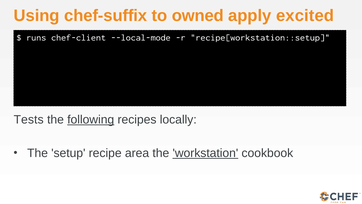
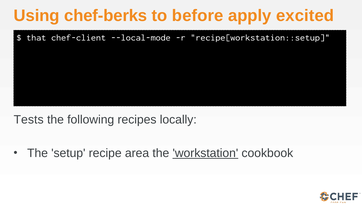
chef-suffix: chef-suffix -> chef-berks (106, 16)
owned: owned -> before (198, 16)
runs: runs -> that (36, 37)
following underline: present -> none (91, 119)
